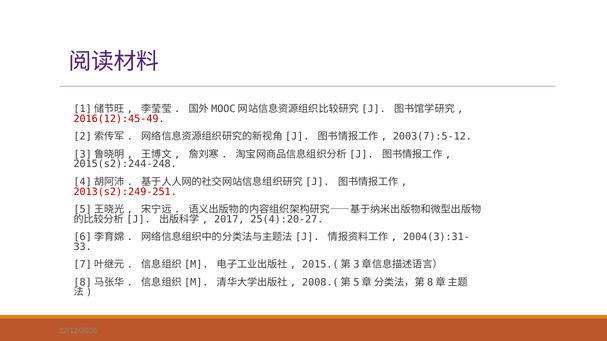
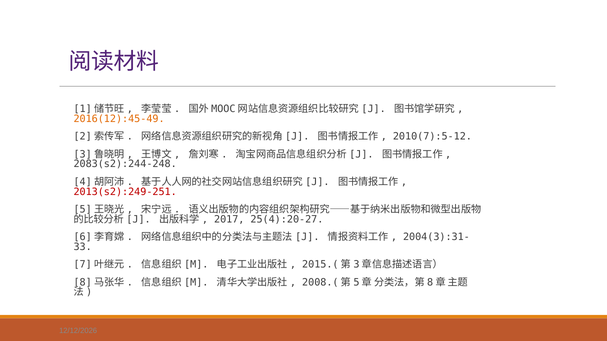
2016(12):45-49 colour: red -> orange (119, 119)
2003(7):5-12: 2003(7):5-12 -> 2010(7):5-12 (432, 137)
2015(s2):244-248: 2015(s2):244-248 -> 2083(s2):244-248 (125, 164)
